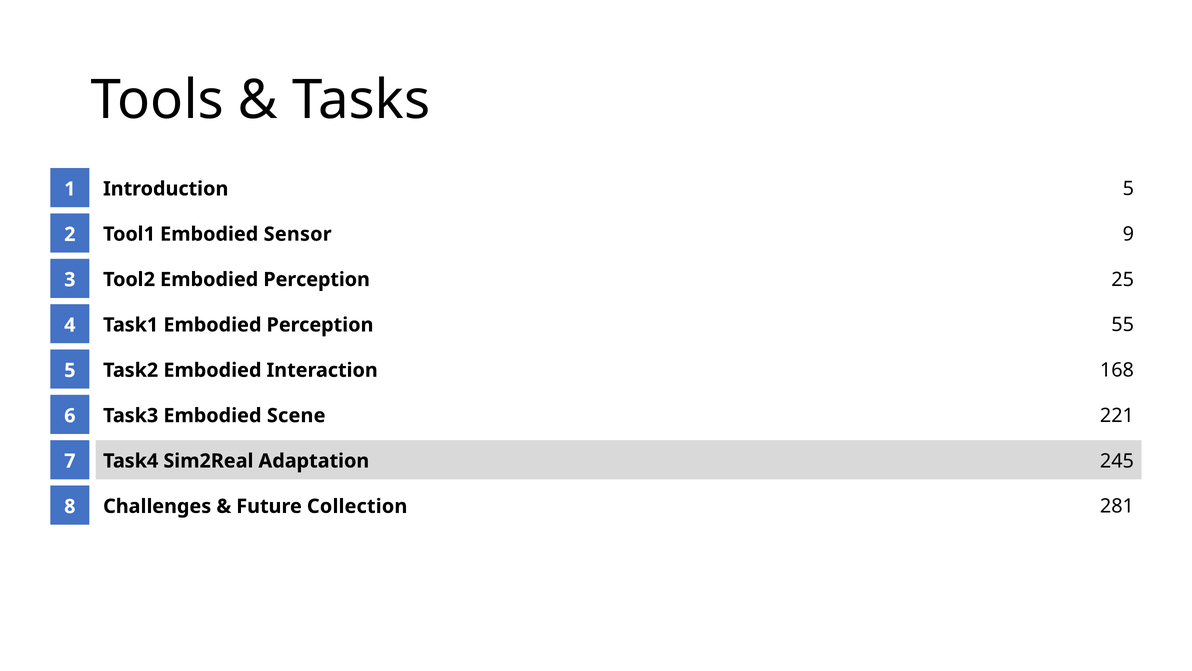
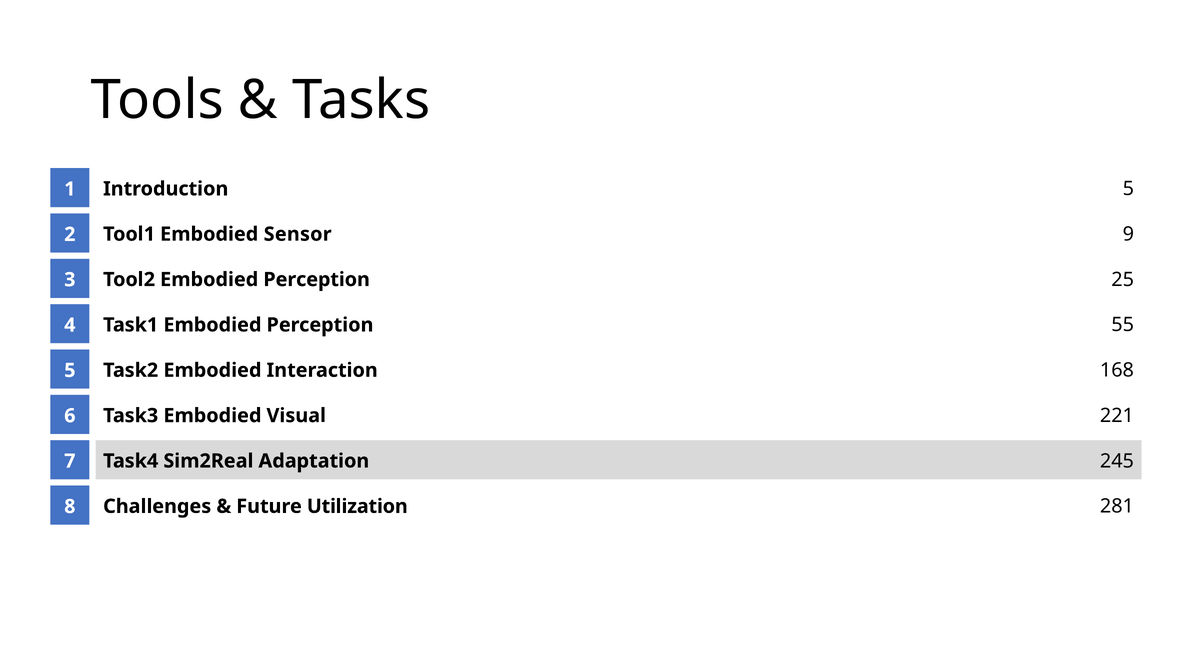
Scene: Scene -> Visual (296, 415)
Collection: Collection -> Utilization (357, 506)
